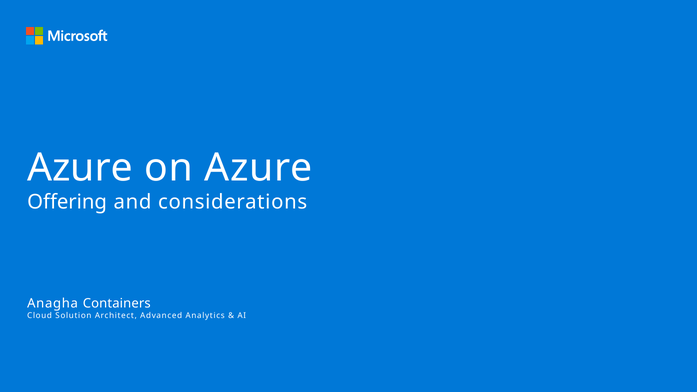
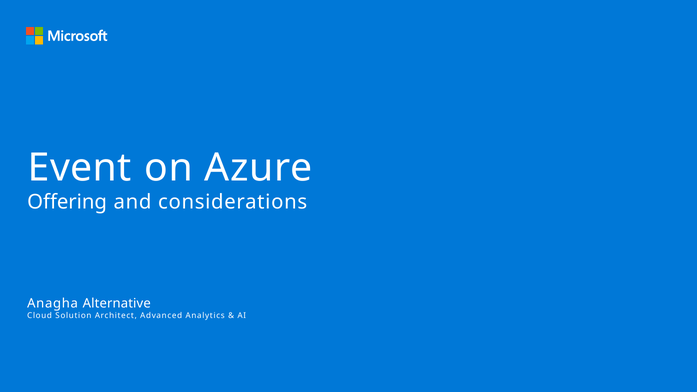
Azure: Azure -> Event (80, 168)
Containers: Containers -> Alternative (117, 303)
